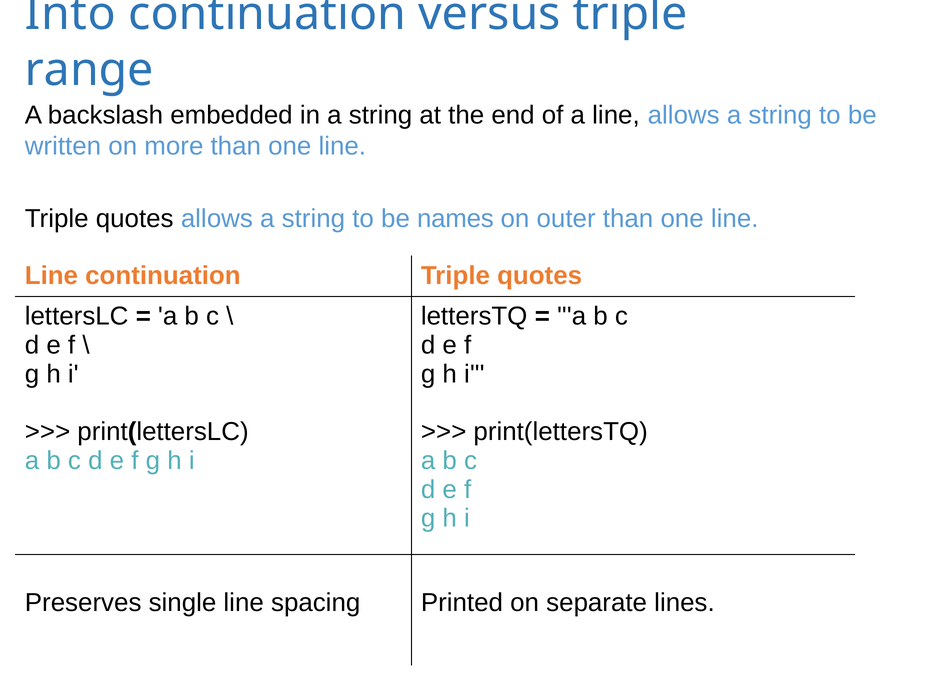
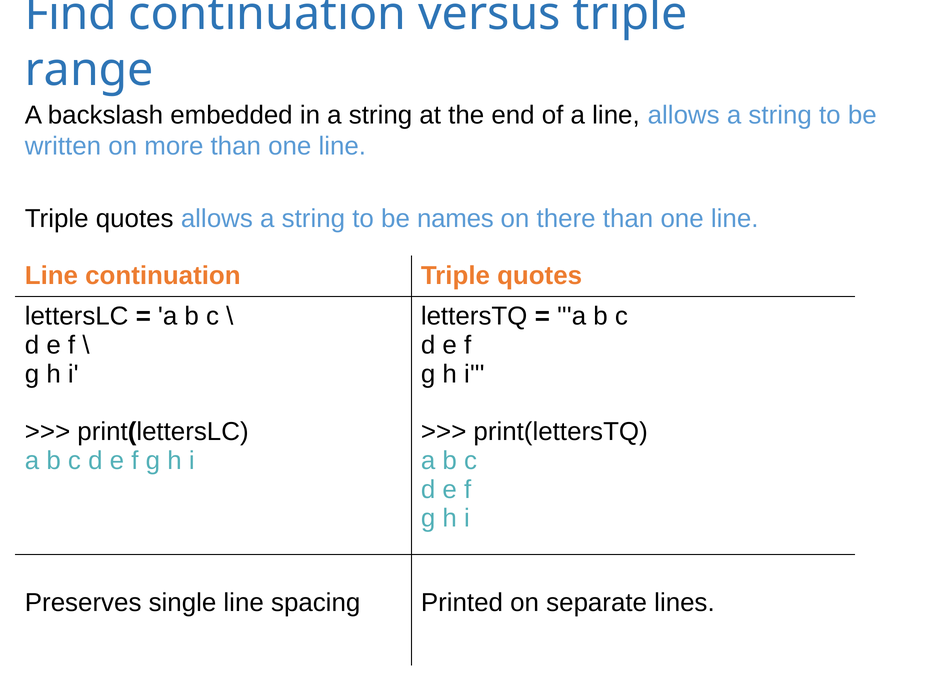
Into: Into -> Find (71, 14)
outer: outer -> there (566, 219)
